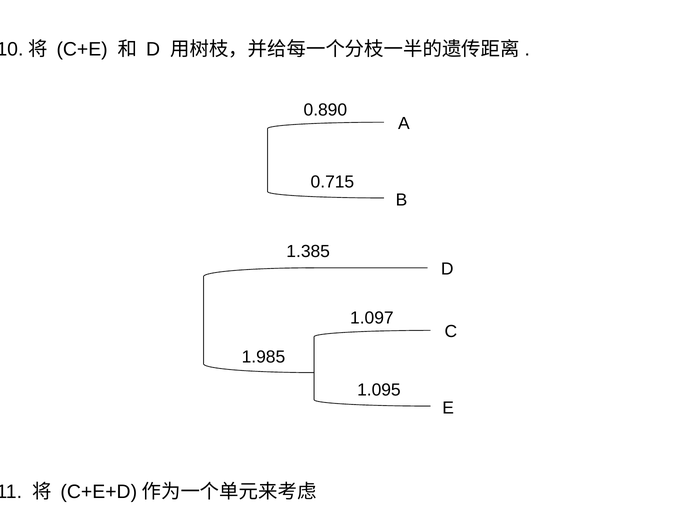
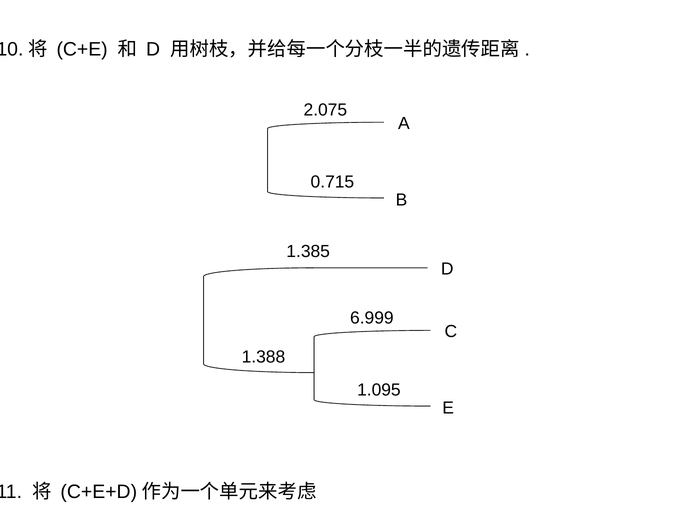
0.890: 0.890 -> 2.075 (325, 110)
1.097: 1.097 -> 6.999 (372, 318)
1.985: 1.985 -> 1.388 (263, 356)
